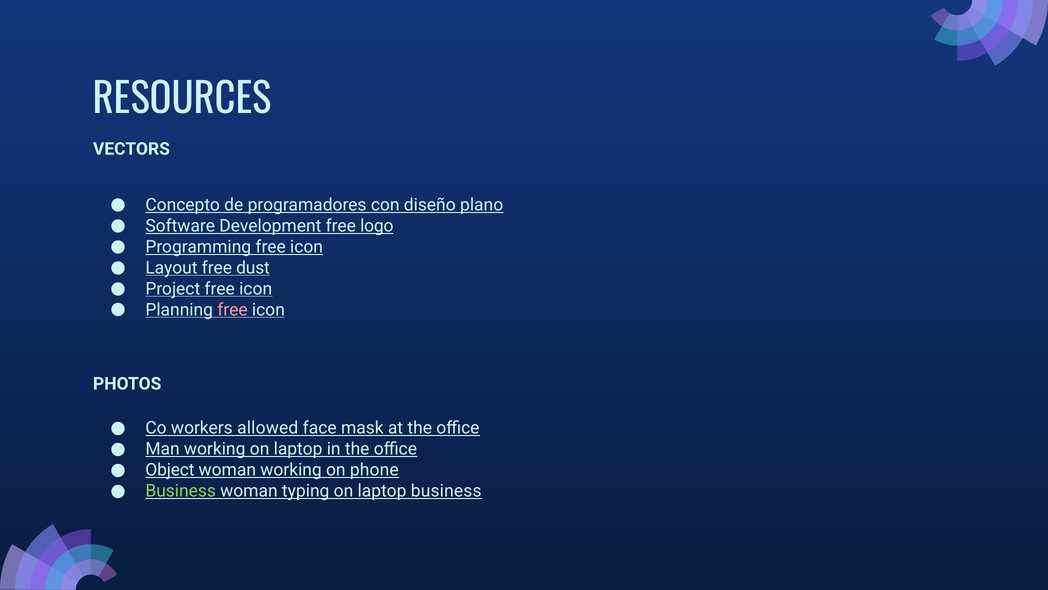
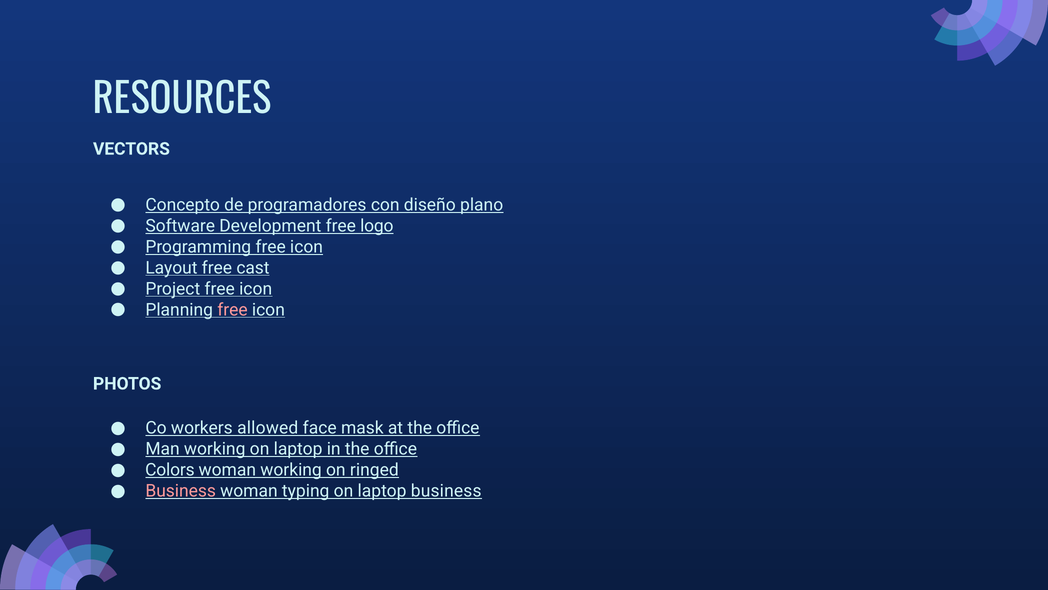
dust: dust -> cast (253, 268)
Object: Object -> Colors (170, 470)
phone: phone -> ringed (374, 470)
Business colour: light green -> pink (181, 491)
